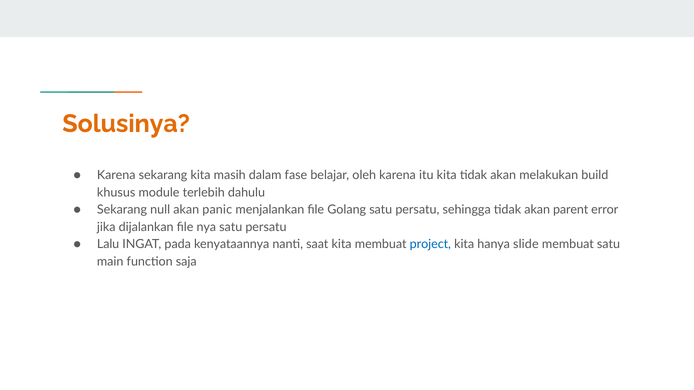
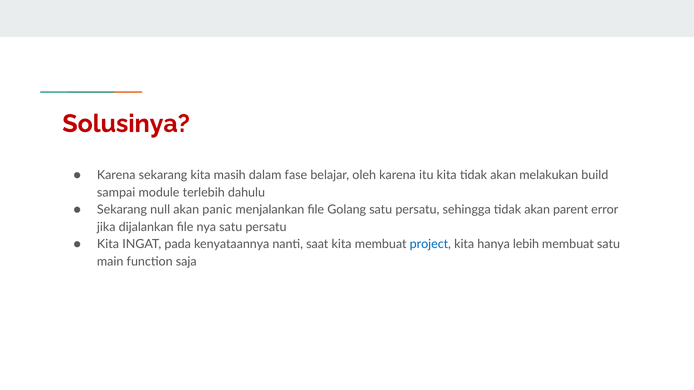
Solusinya colour: orange -> red (126, 124)
khusus: khusus -> sampai (116, 193)
Lalu: Lalu -> Kita (108, 245)
slide: slide -> lebih (526, 245)
